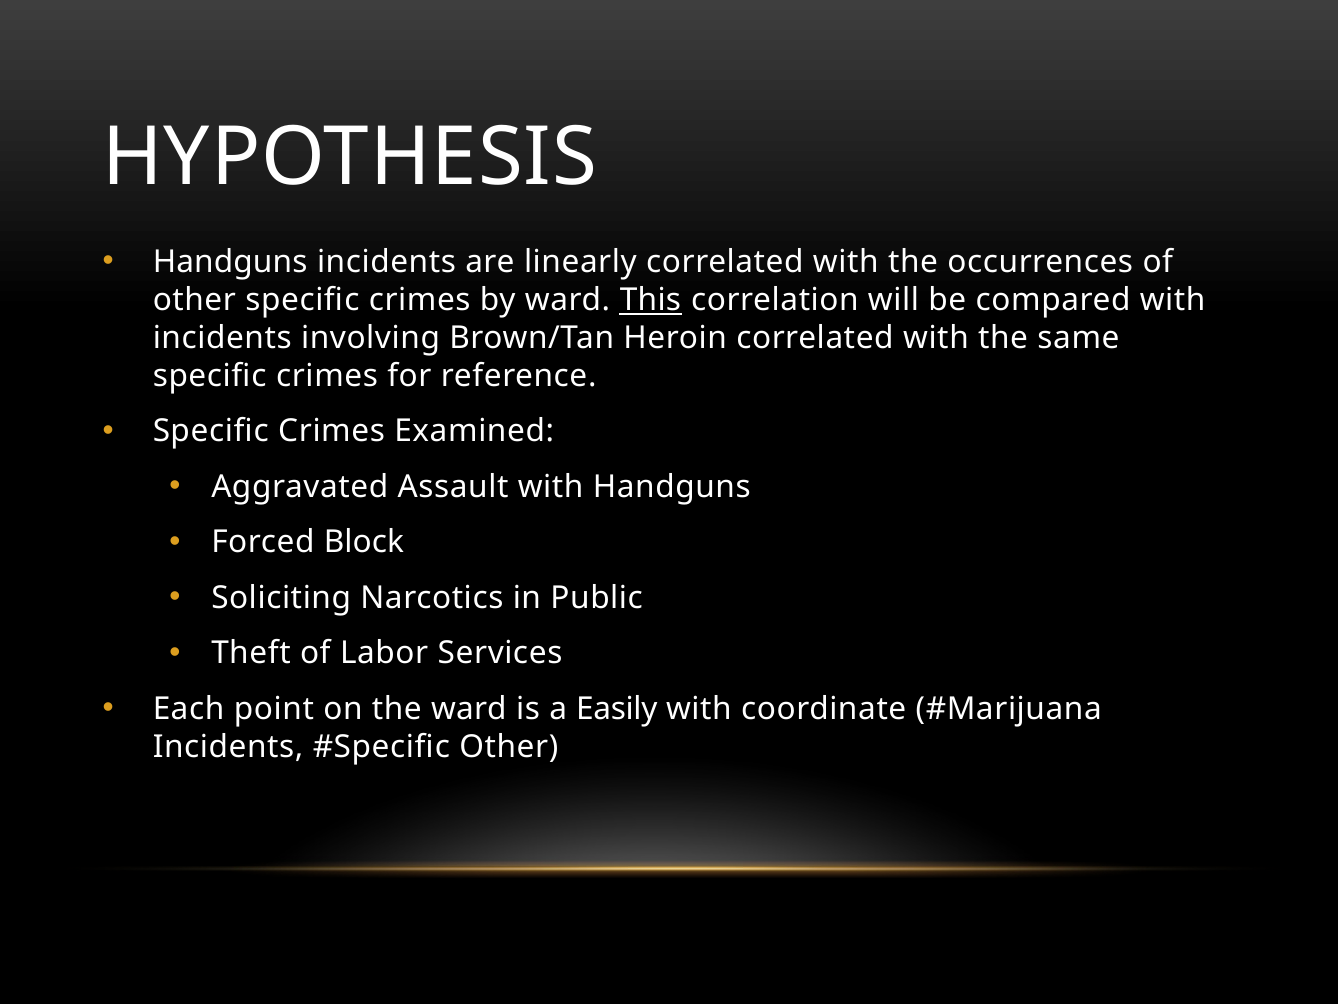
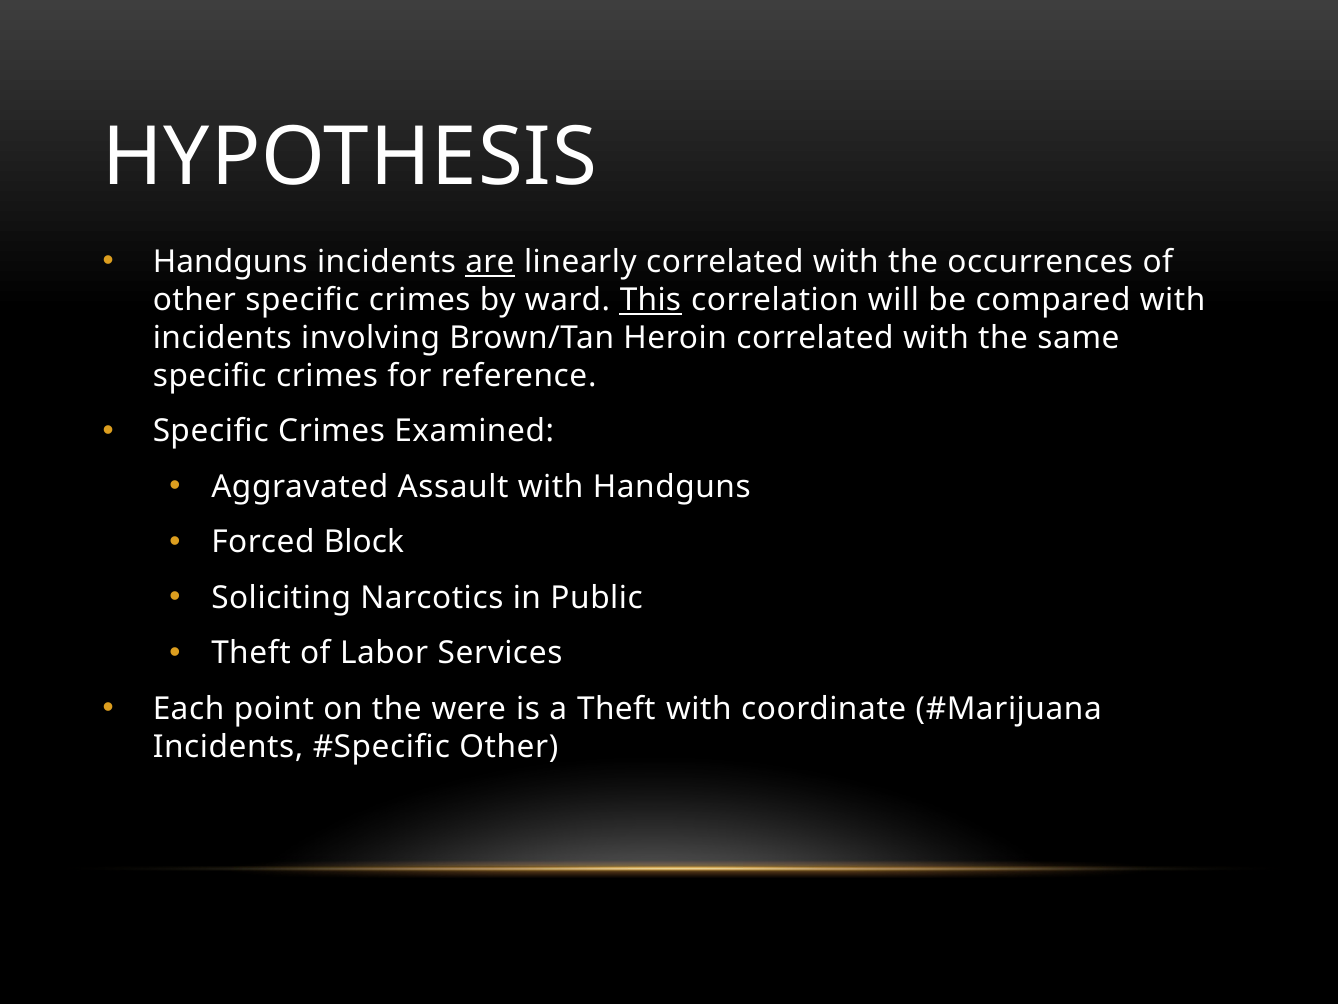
are underline: none -> present (490, 262)
the ward: ward -> were (469, 708)
a Easily: Easily -> Theft (616, 708)
